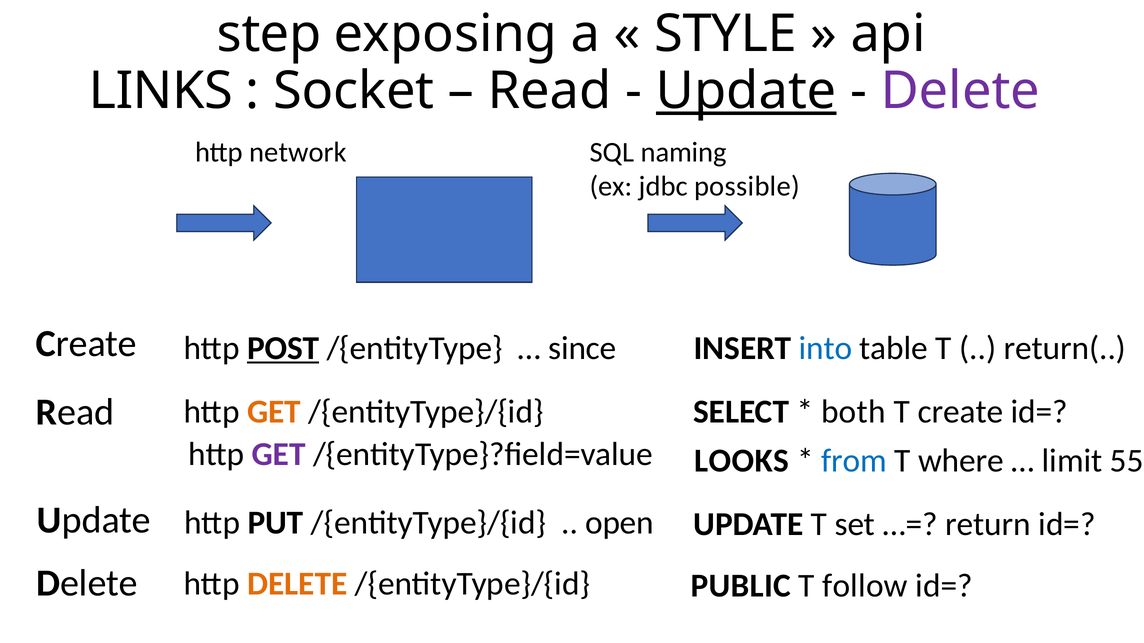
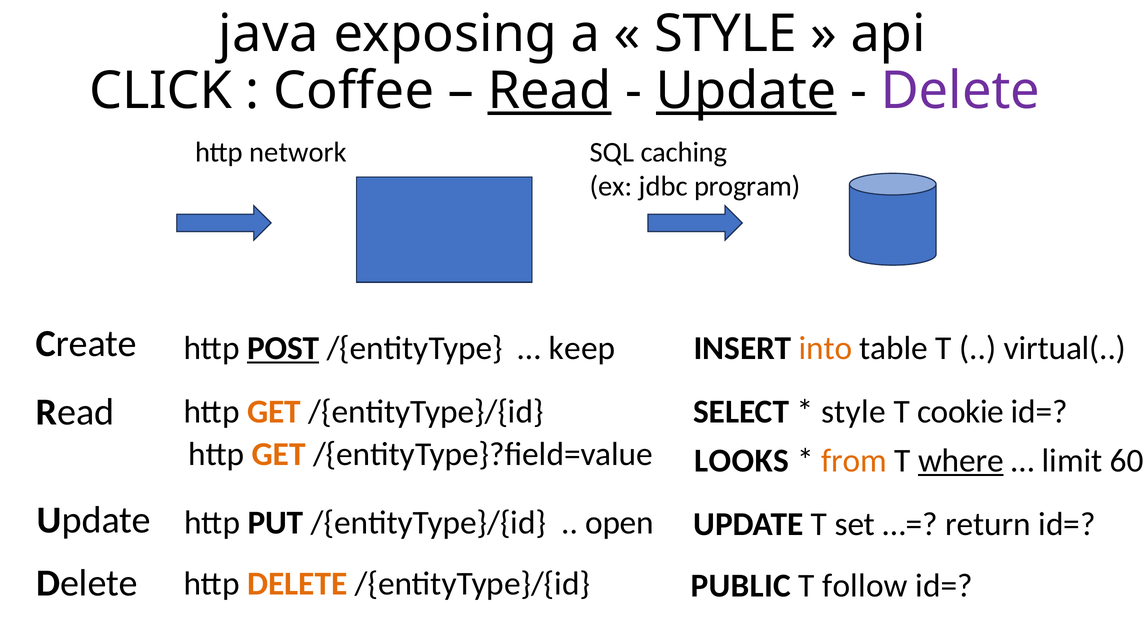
step: step -> java (269, 34)
LINKS: LINKS -> CLICK (161, 91)
Socket: Socket -> Coffee (354, 91)
Read underline: none -> present (550, 91)
naming: naming -> caching (684, 152)
possible: possible -> program (747, 187)
into colour: blue -> orange (825, 348)
return(: return( -> virtual( (1065, 348)
since: since -> keep (582, 348)
both: both -> style (853, 412)
T create: create -> cookie (961, 412)
GET colour: purple -> orange (279, 455)
from colour: blue -> orange (854, 461)
where underline: none -> present (961, 461)
55: 55 -> 60 (1127, 461)
